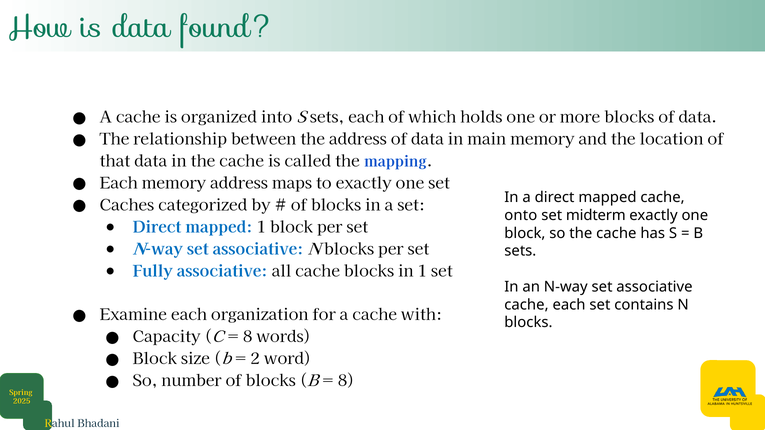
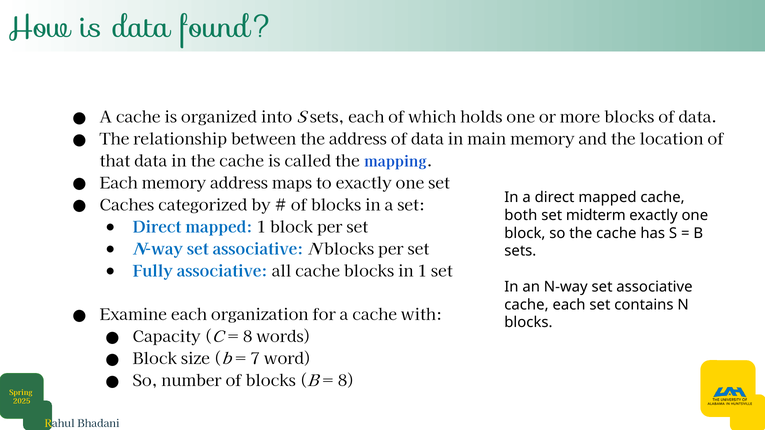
onto: onto -> both (521, 216)
2: 2 -> 7 (255, 359)
